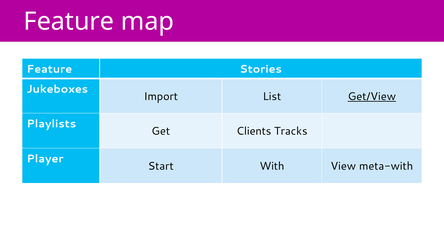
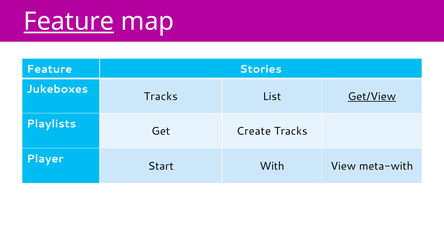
Feature underline: none -> present (69, 22)
Import: Import -> Tracks (161, 96)
Clients: Clients -> Create (254, 131)
